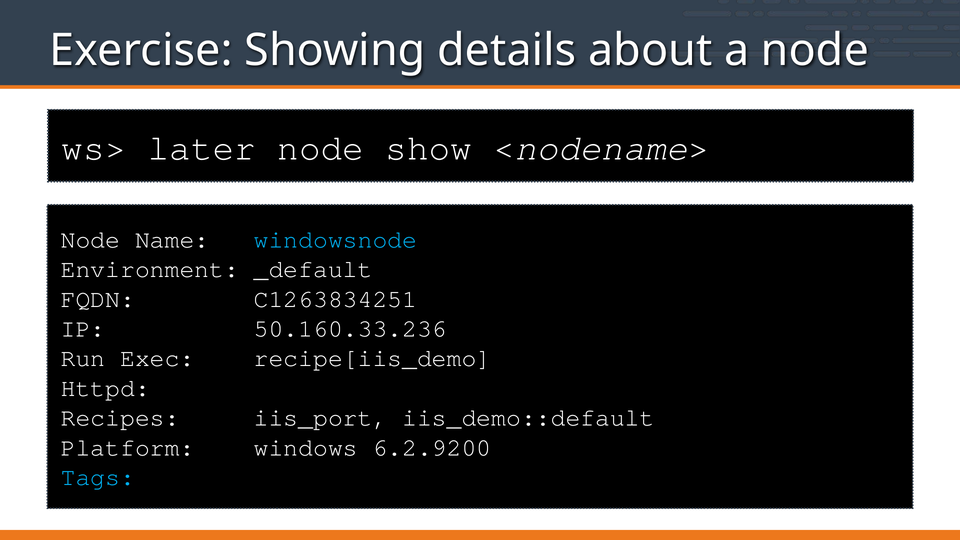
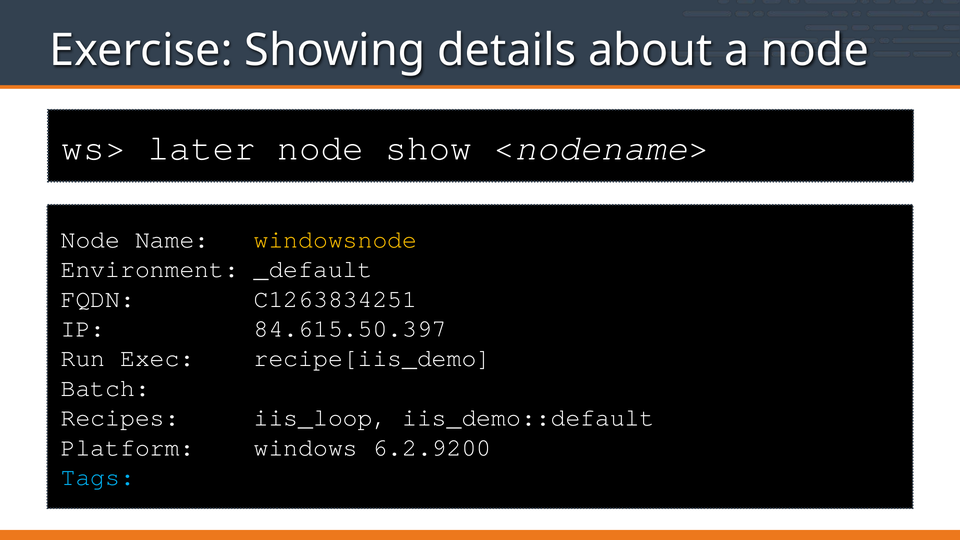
windowsnode colour: light blue -> yellow (335, 240)
50.160.33.236: 50.160.33.236 -> 84.615.50.397 (350, 329)
Httpd: Httpd -> Batch (105, 388)
iis_port: iis_port -> iis_loop (321, 418)
